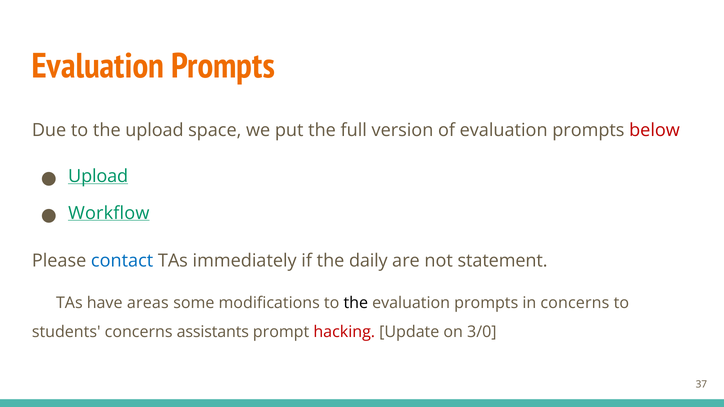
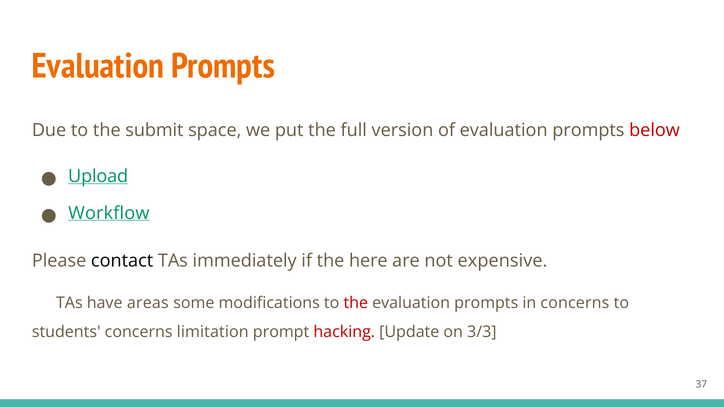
the upload: upload -> submit (154, 131)
contact colour: blue -> black (122, 261)
daily: daily -> here (368, 261)
statement: statement -> expensive (502, 261)
the colour: black -> red (356, 303)
assistants: assistants -> limitation (213, 332)
3/0: 3/0 -> 3/3 (482, 332)
